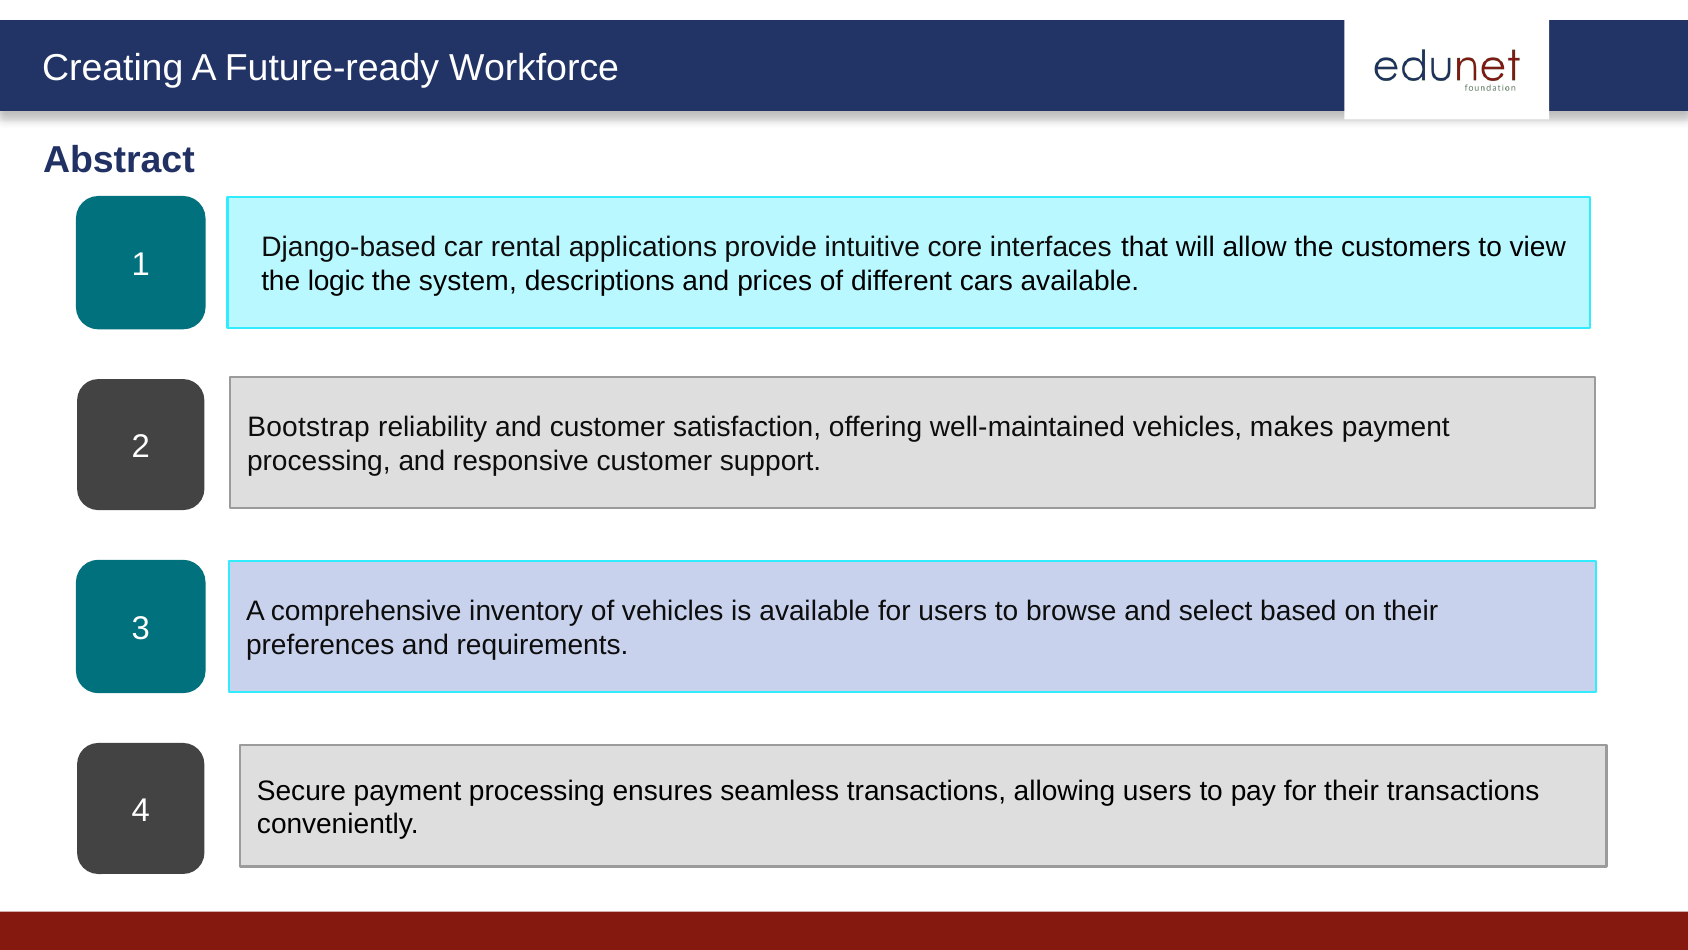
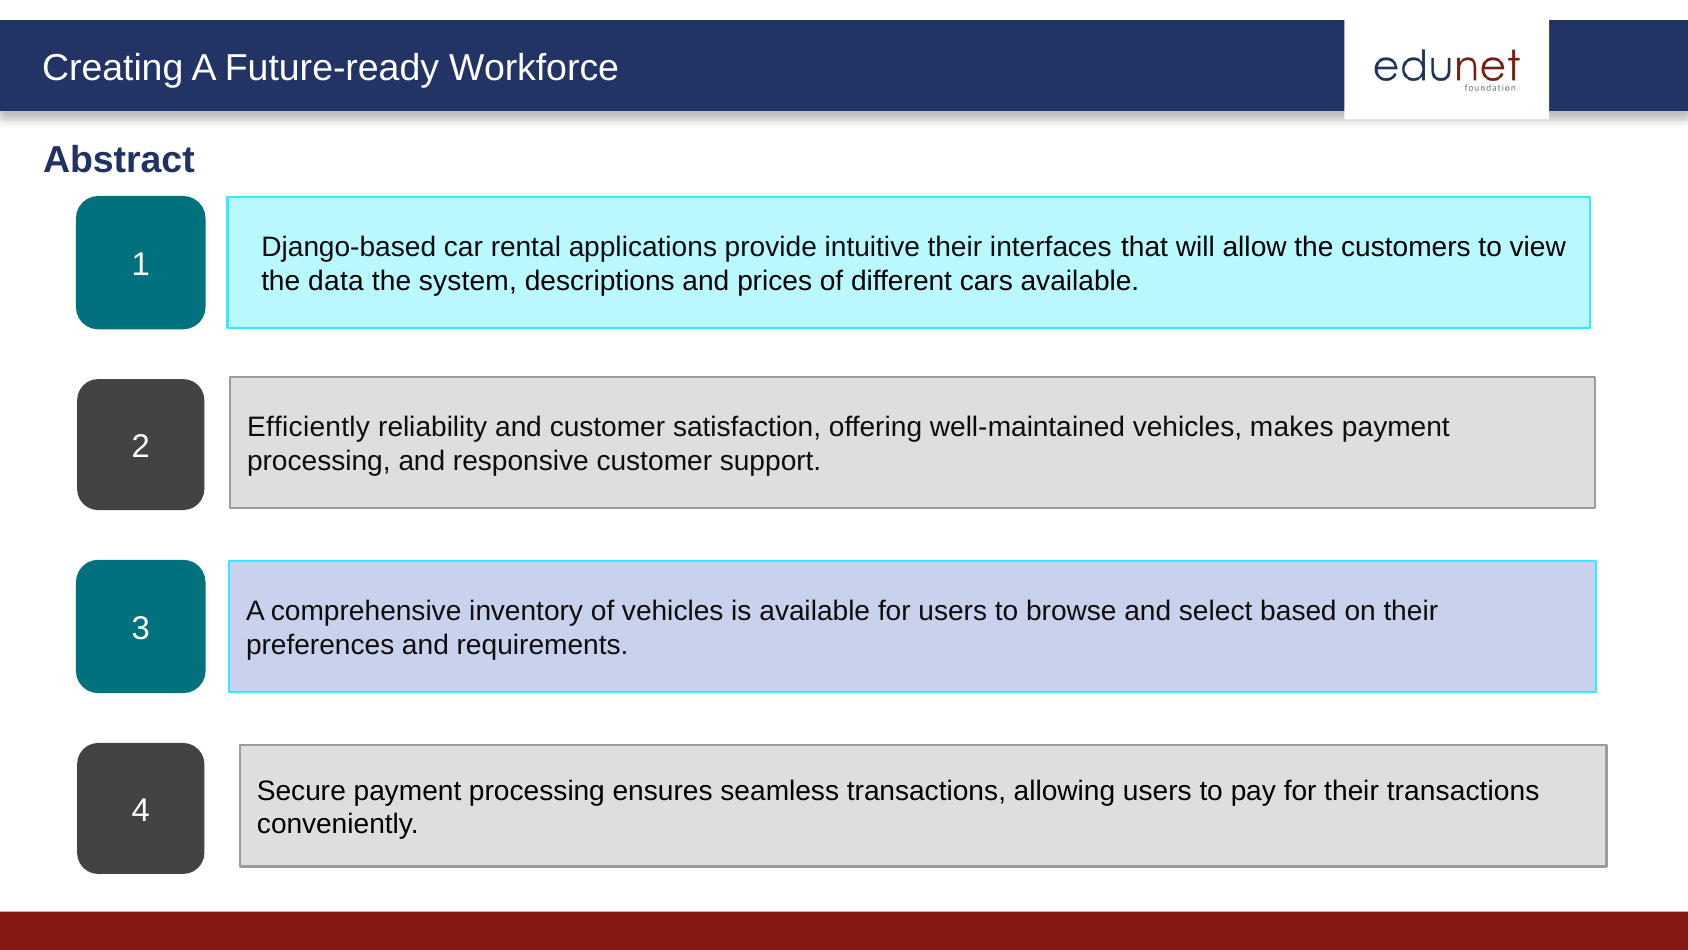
intuitive core: core -> their (955, 248)
logic: logic -> data (336, 281)
Bootstrap: Bootstrap -> Efficiently (309, 427)
